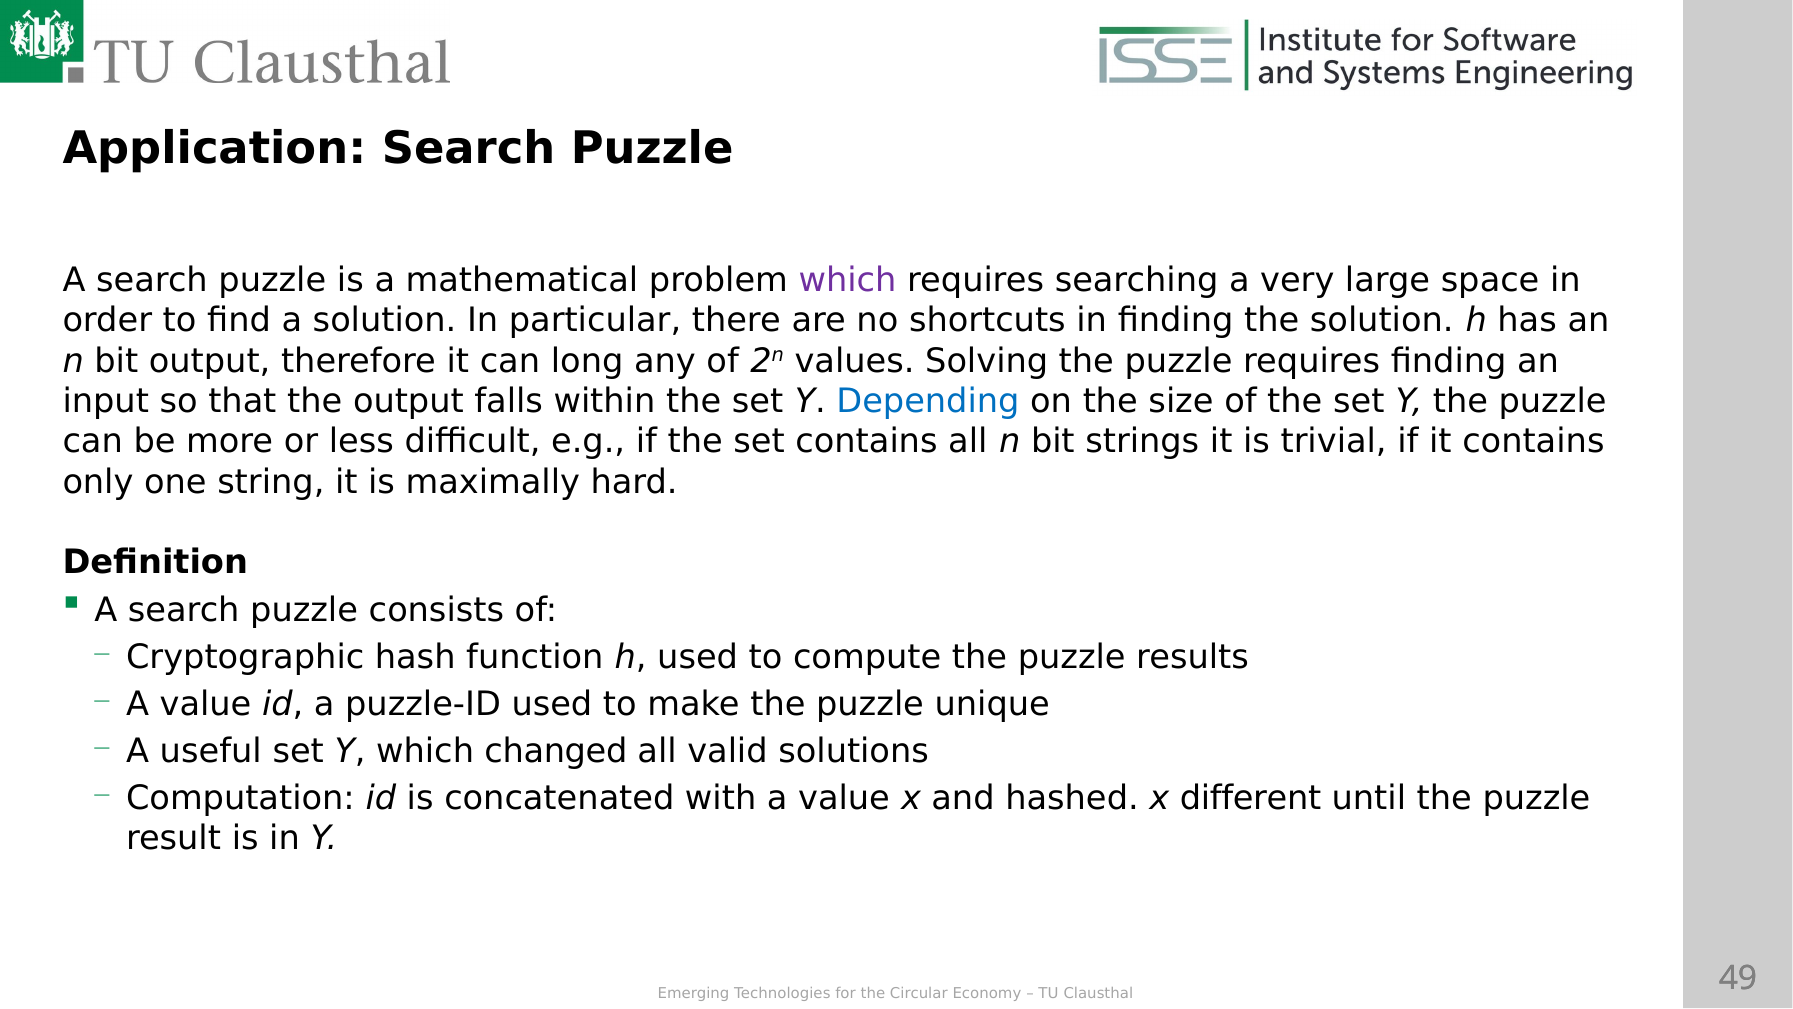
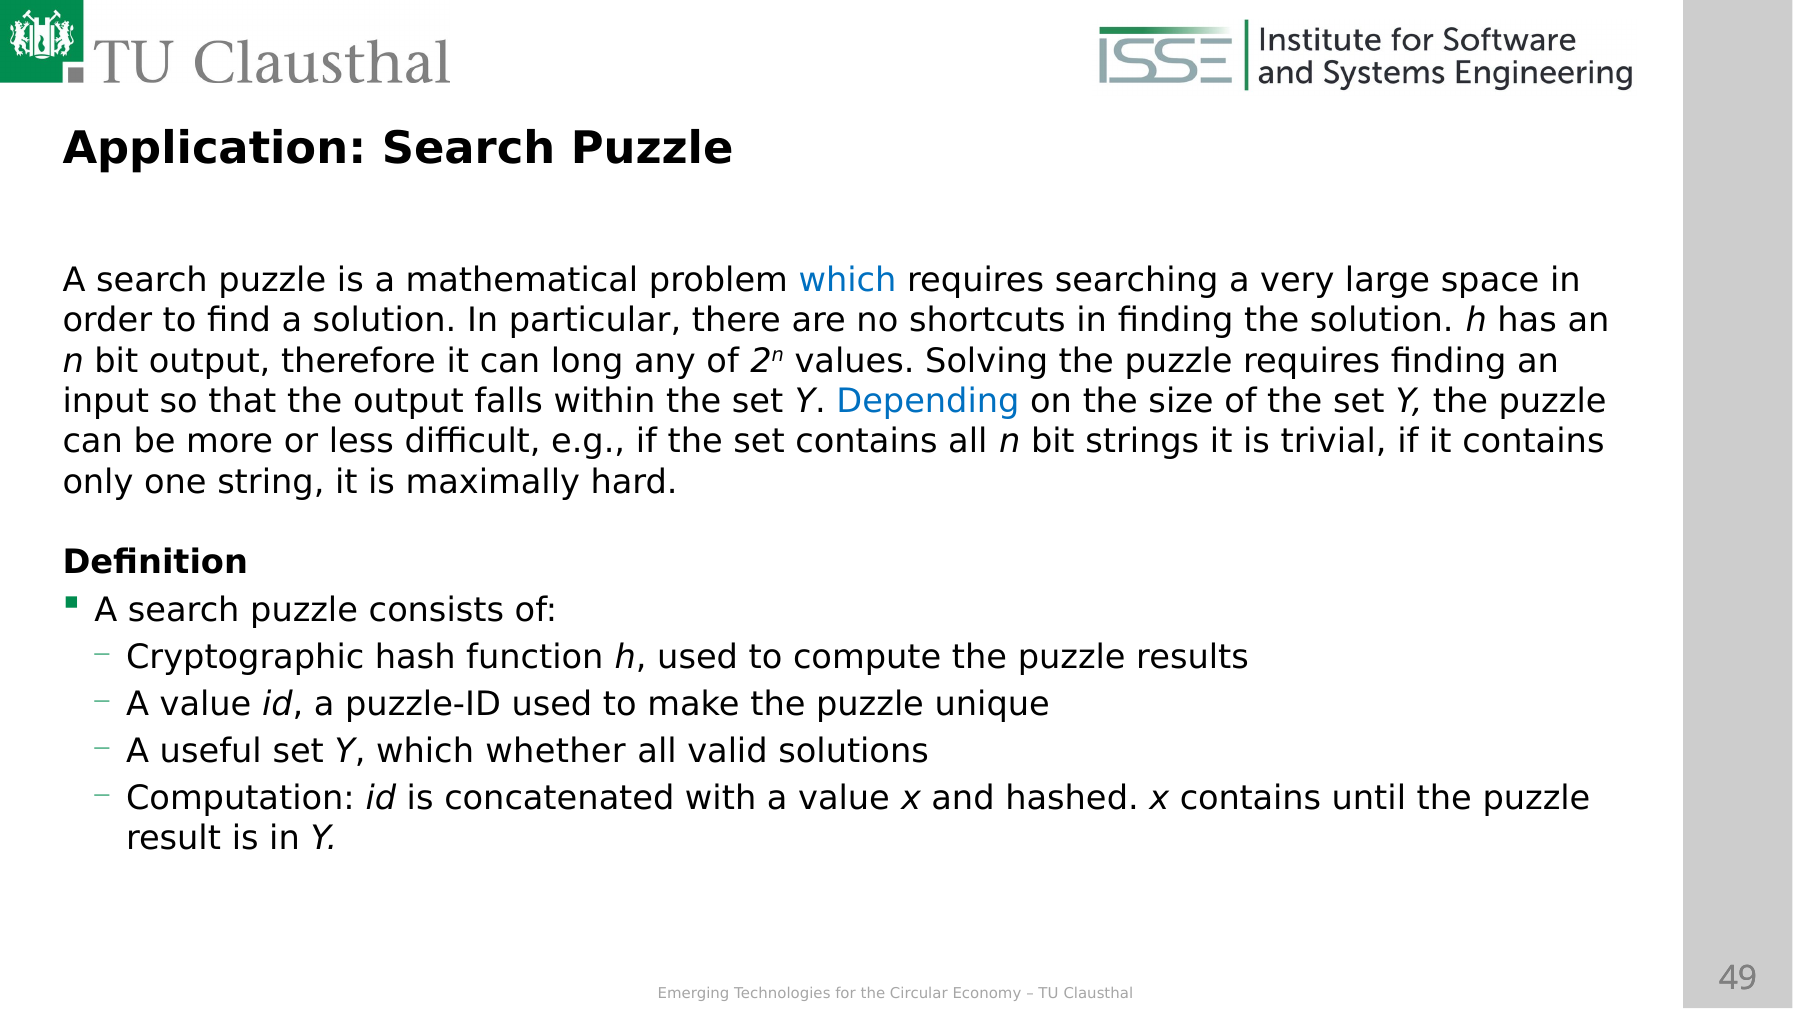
which colour: purple -> blue (847, 280)
changed: changed -> whether (556, 751)
x different: different -> contains (1250, 798)
